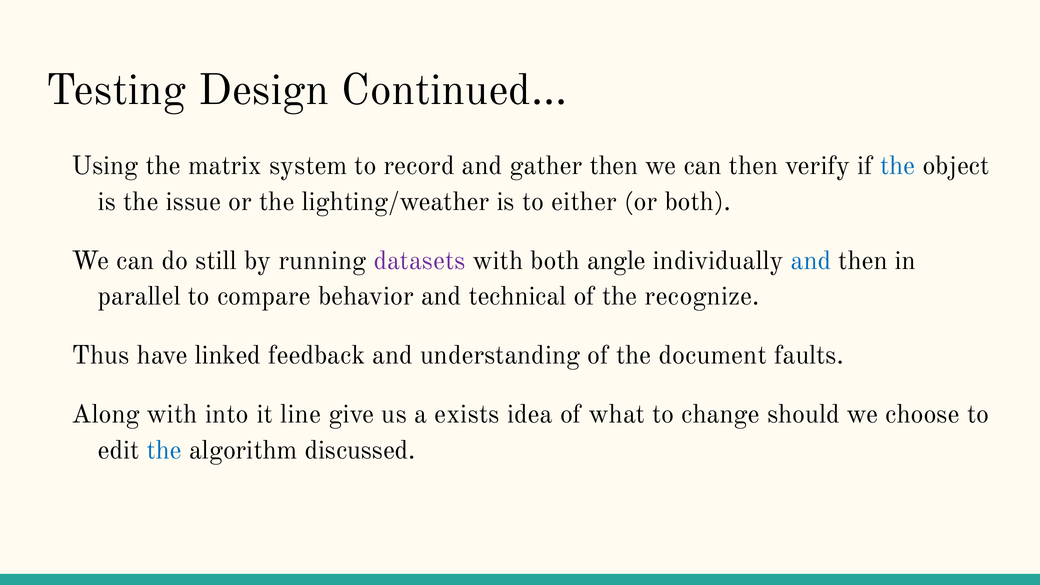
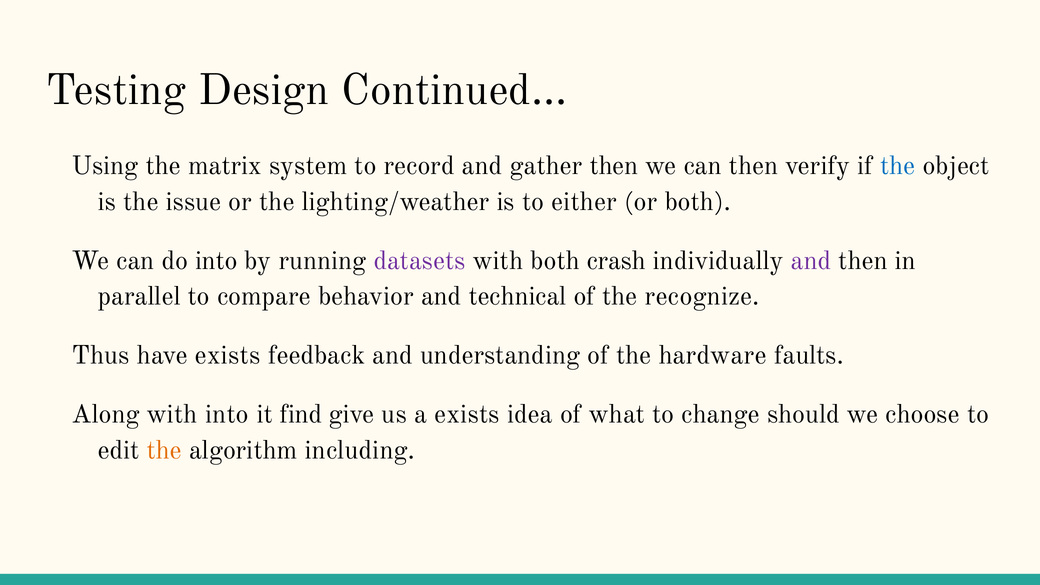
do still: still -> into (216, 261)
angle: angle -> crash (617, 261)
and colour: blue -> purple (811, 261)
have linked: linked -> exists (228, 355)
document: document -> hardware (713, 355)
line: line -> find (301, 414)
the colour: blue -> orange (164, 450)
discussed: discussed -> including (360, 450)
